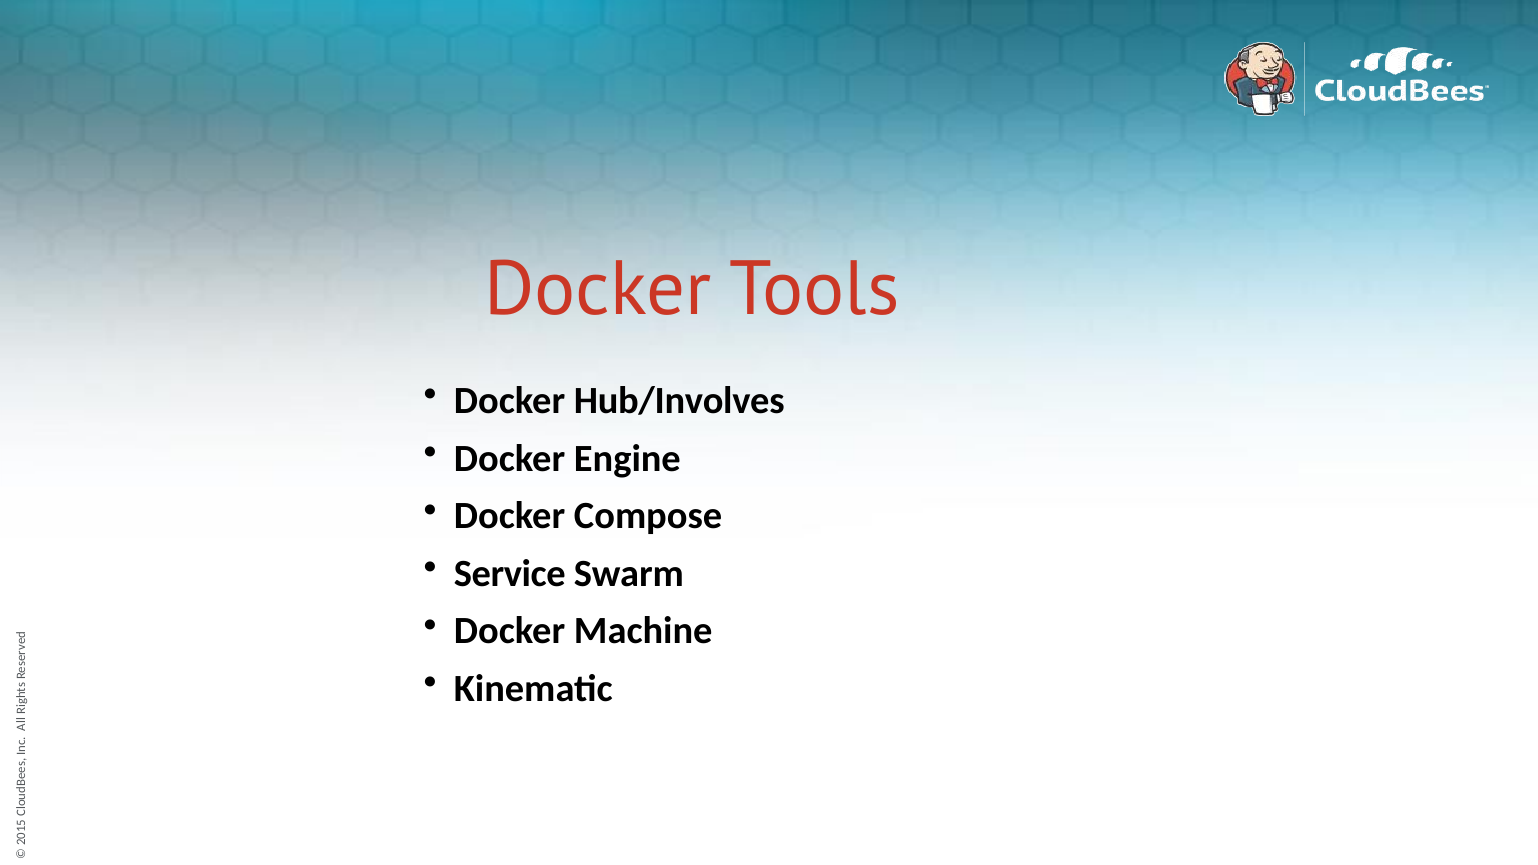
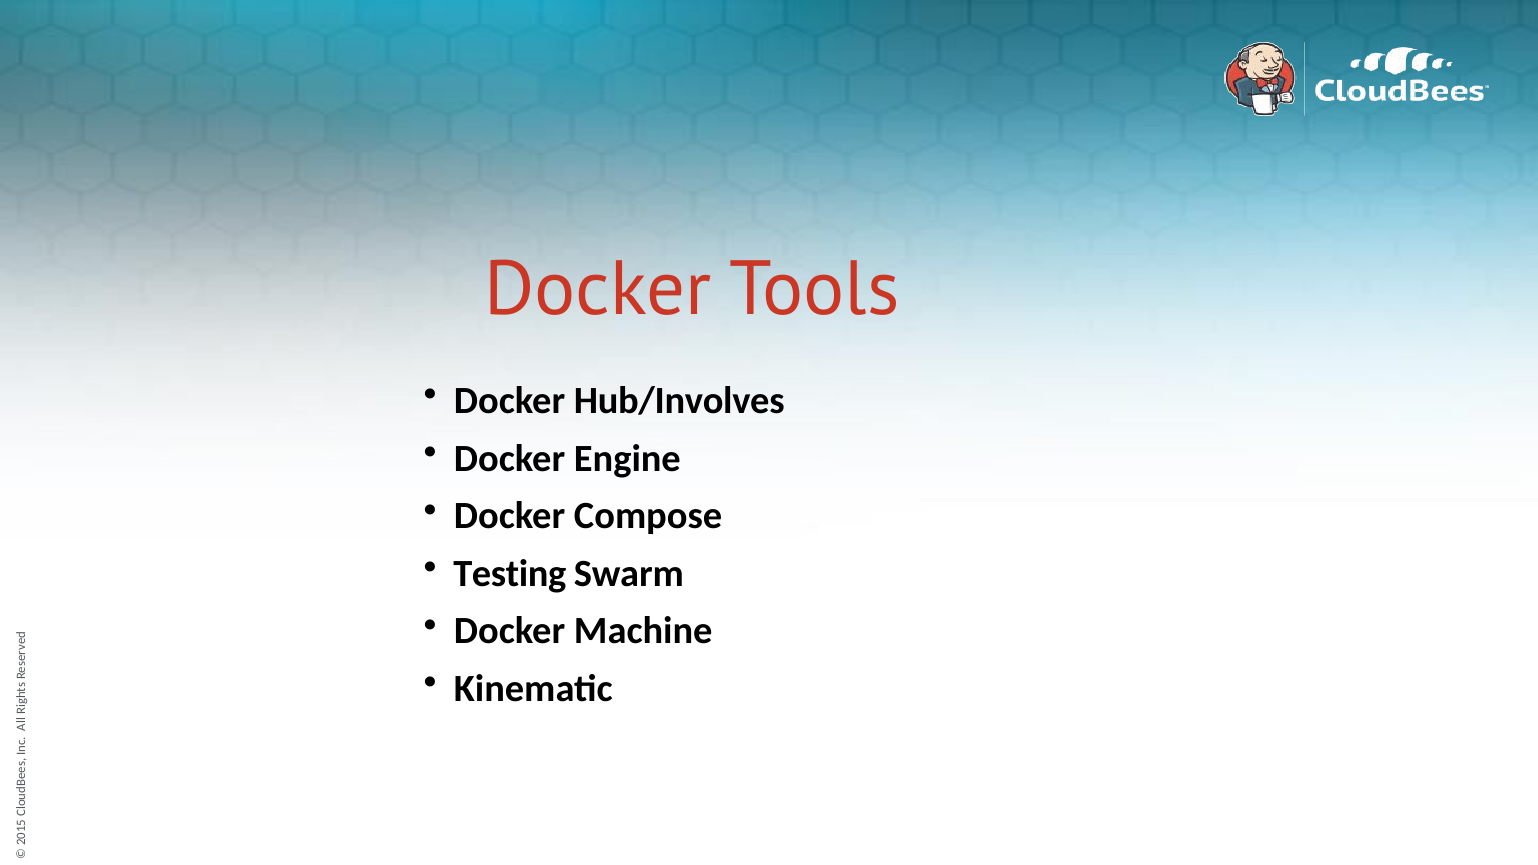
Service: Service -> Testing (510, 574)
